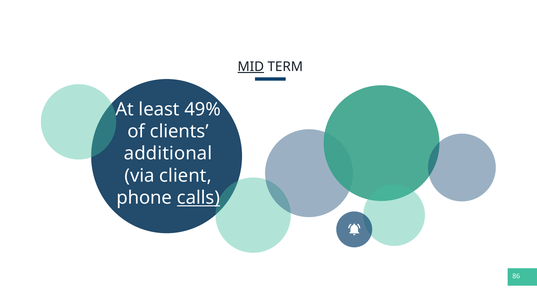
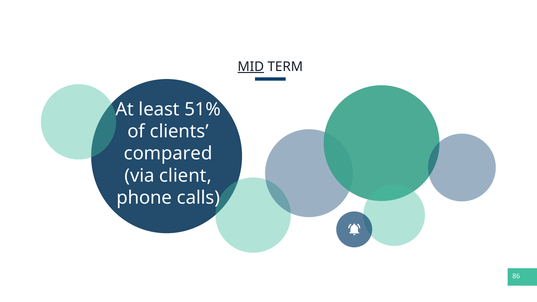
49%: 49% -> 51% (203, 109)
additional: additional -> compared (168, 154)
calls underline: present -> none (198, 198)
